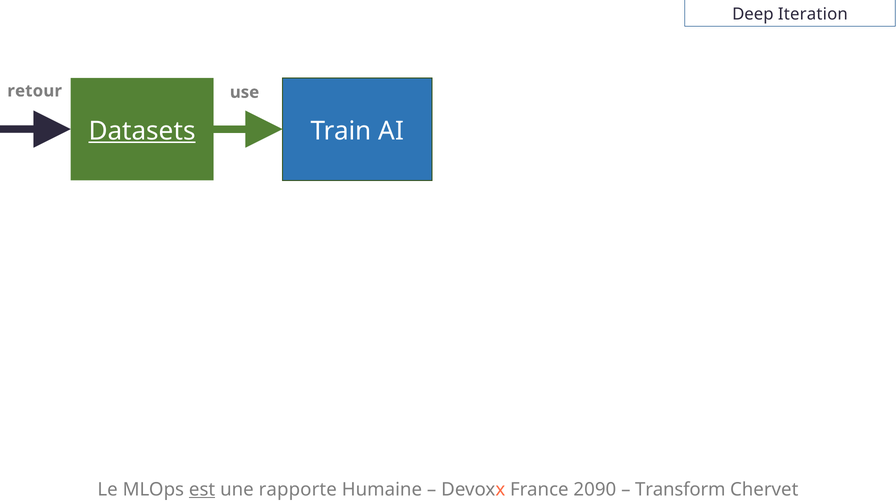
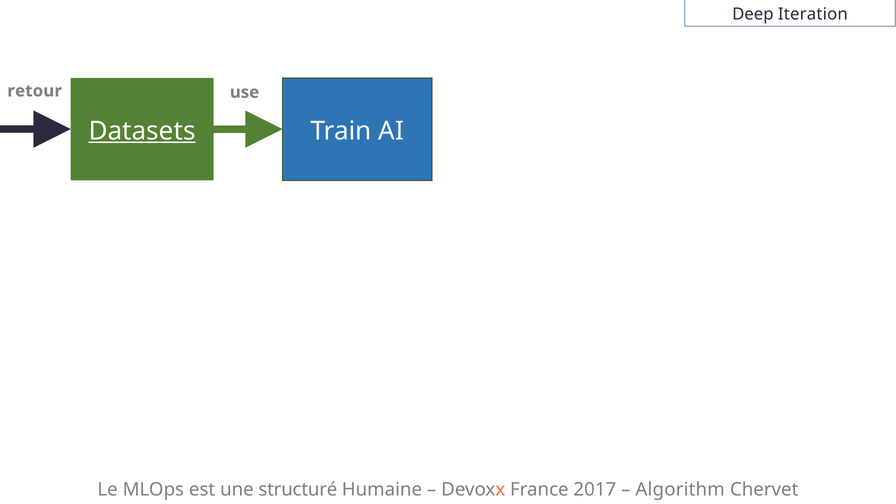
est underline: present -> none (202, 490)
rapporte: rapporte -> structuré (298, 490)
2090: 2090 -> 2017 (595, 490)
Transform: Transform -> Algorithm (680, 490)
